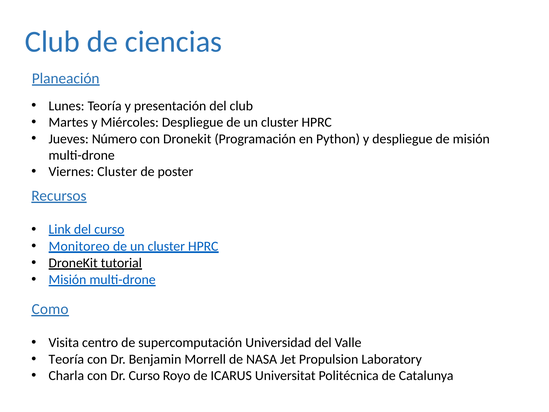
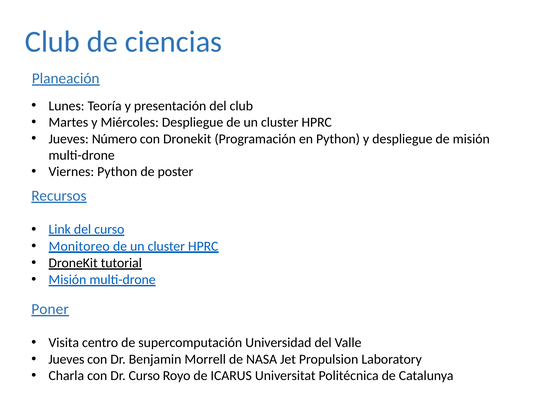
Viernes Cluster: Cluster -> Python (117, 172)
Como: Como -> Poner (50, 309)
Teoría: Teoría -> Jueves (66, 359)
